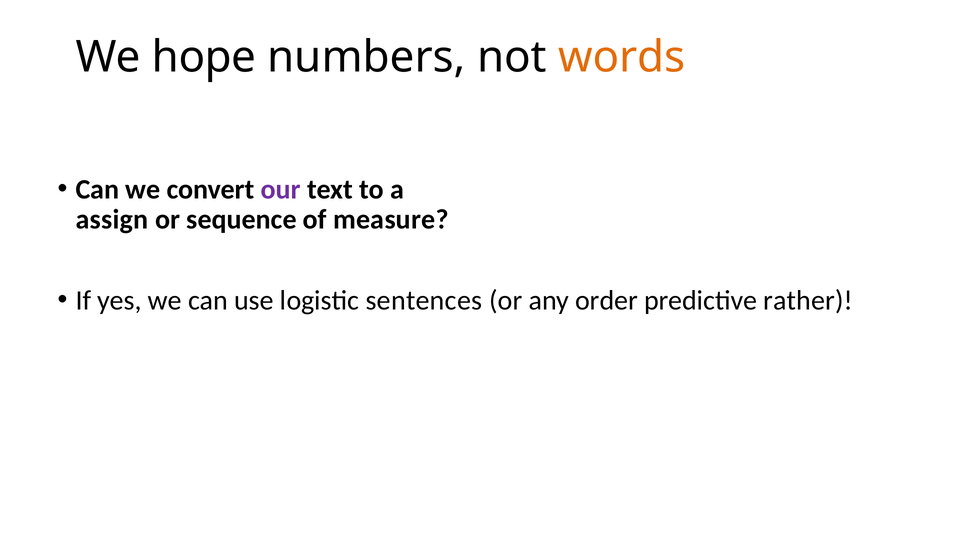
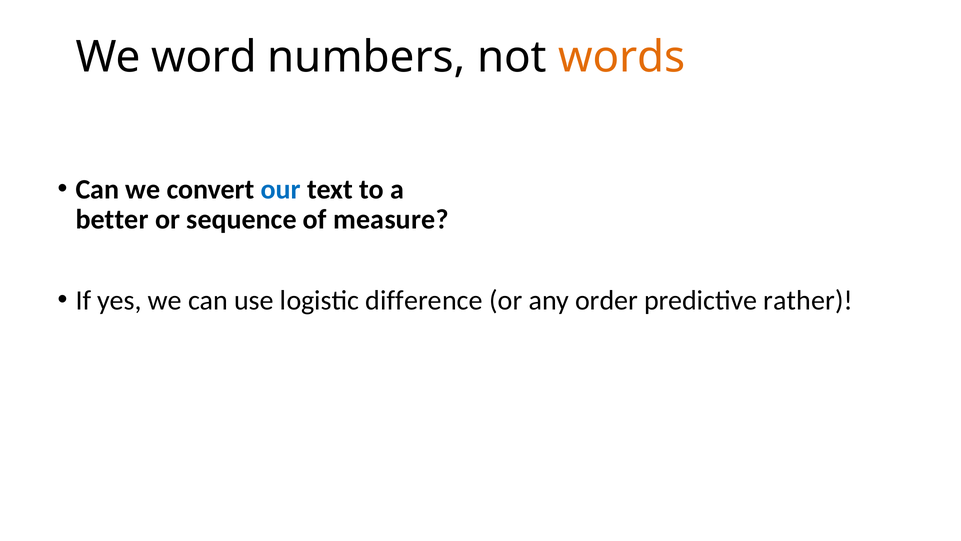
hope: hope -> word (204, 57)
our colour: purple -> blue (281, 189)
assign: assign -> better (112, 219)
sentences: sentences -> difference (424, 300)
